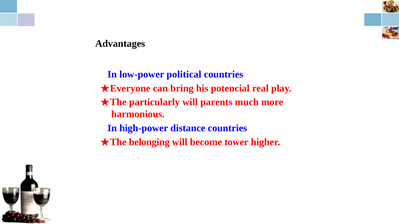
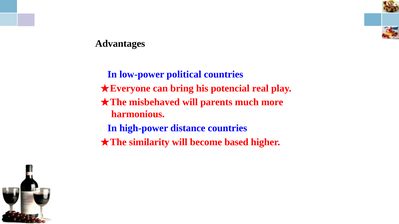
particularly: particularly -> misbehaved (154, 102)
belonging: belonging -> similarity (149, 142)
tower: tower -> based (236, 142)
